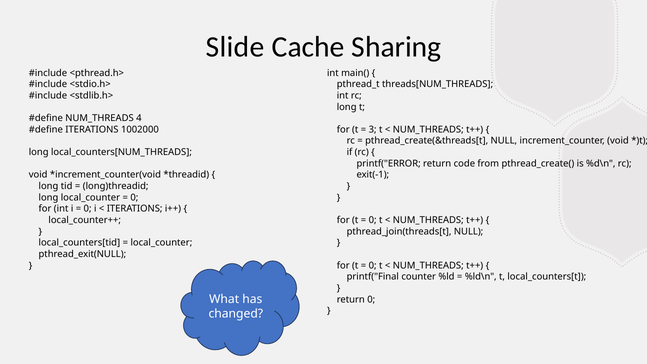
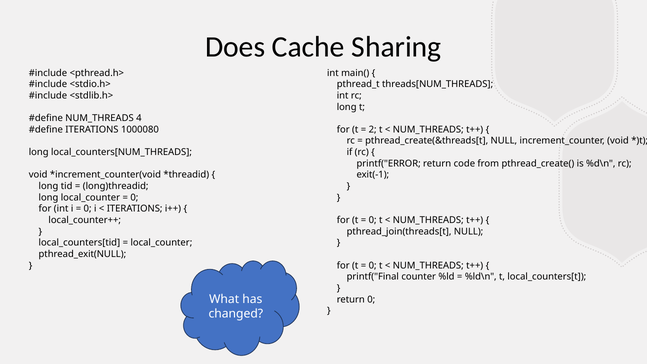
Slide: Slide -> Does (235, 47)
1002000: 1002000 -> 1000080 (140, 130)
3: 3 -> 2 (373, 130)
